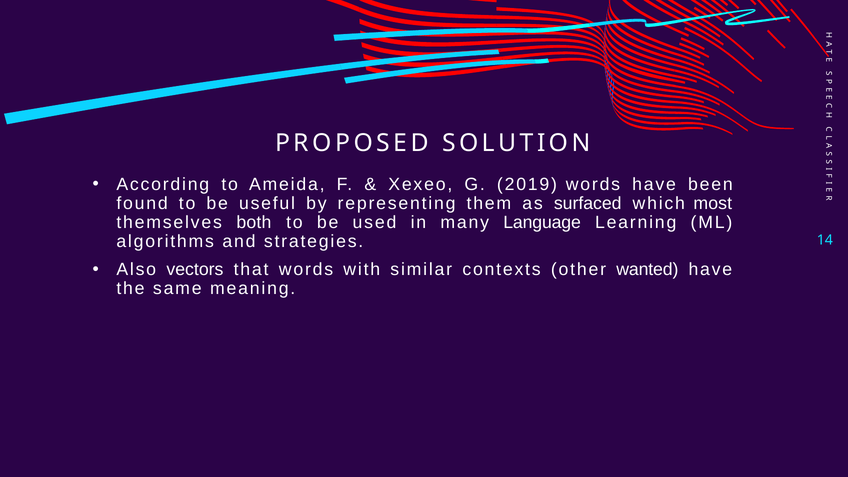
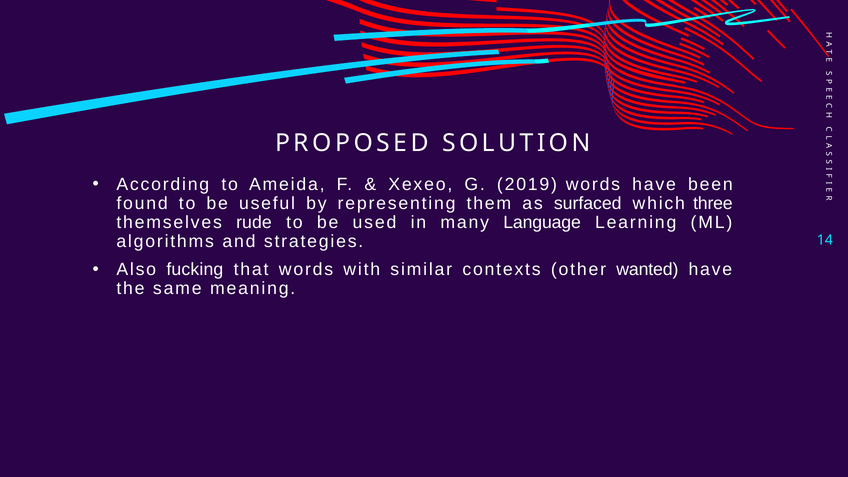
most: most -> three (713, 203)
both: both -> rude (254, 222)
vectors: vectors -> fucking (195, 269)
